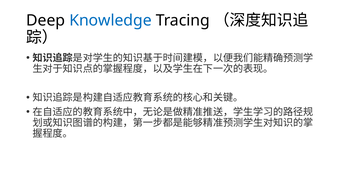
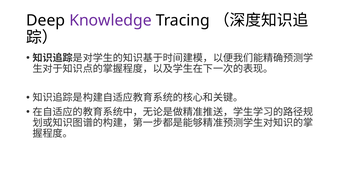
Knowledge colour: blue -> purple (111, 20)
